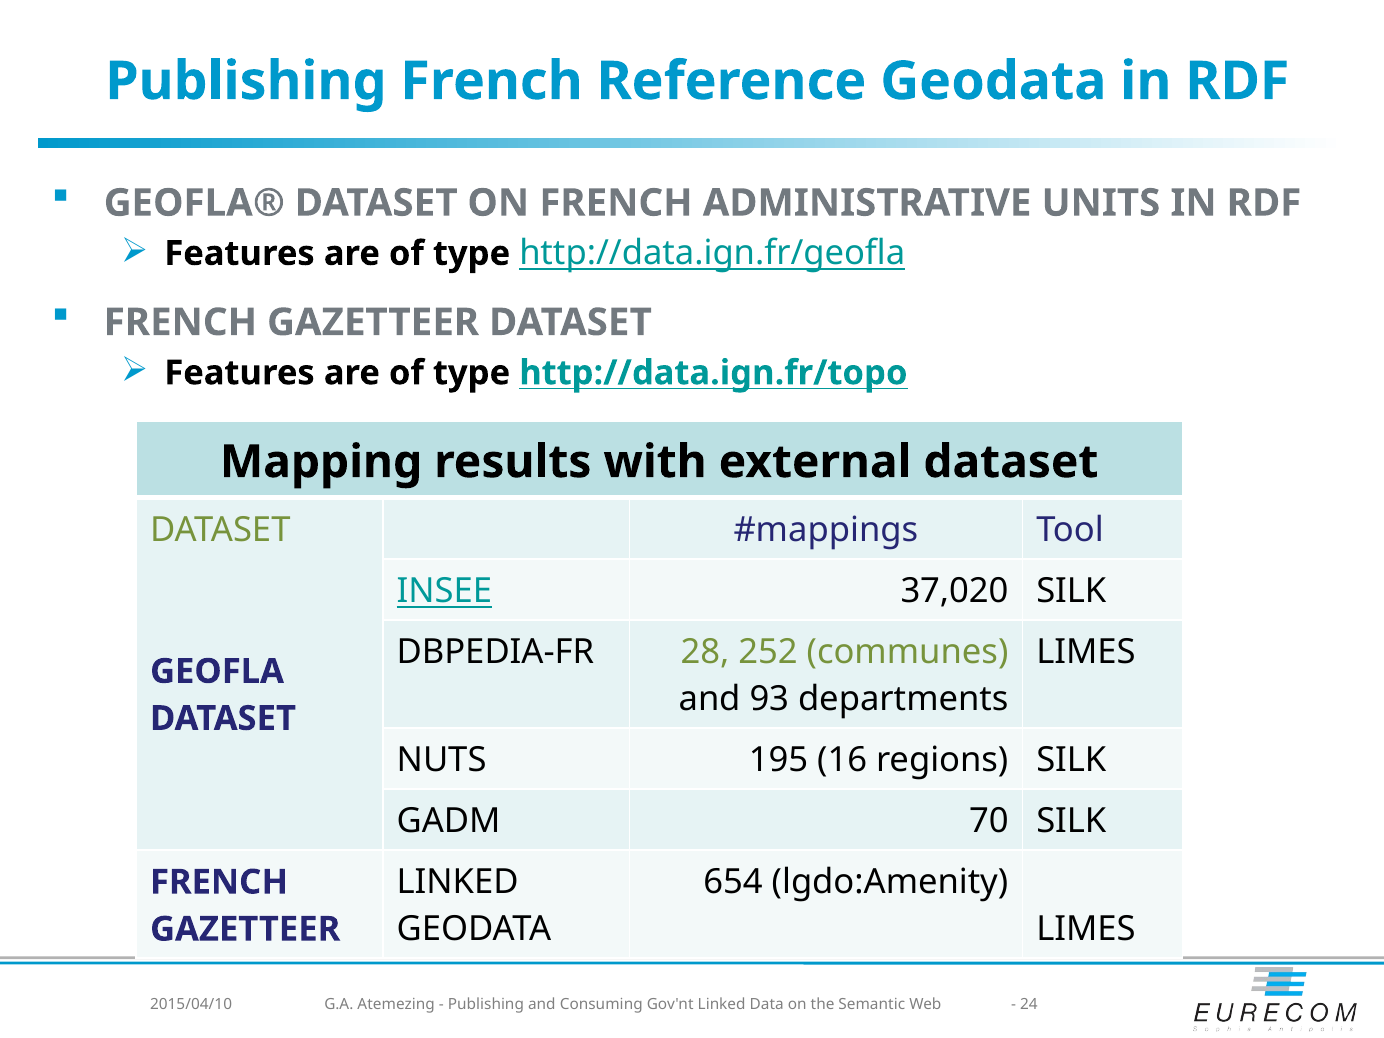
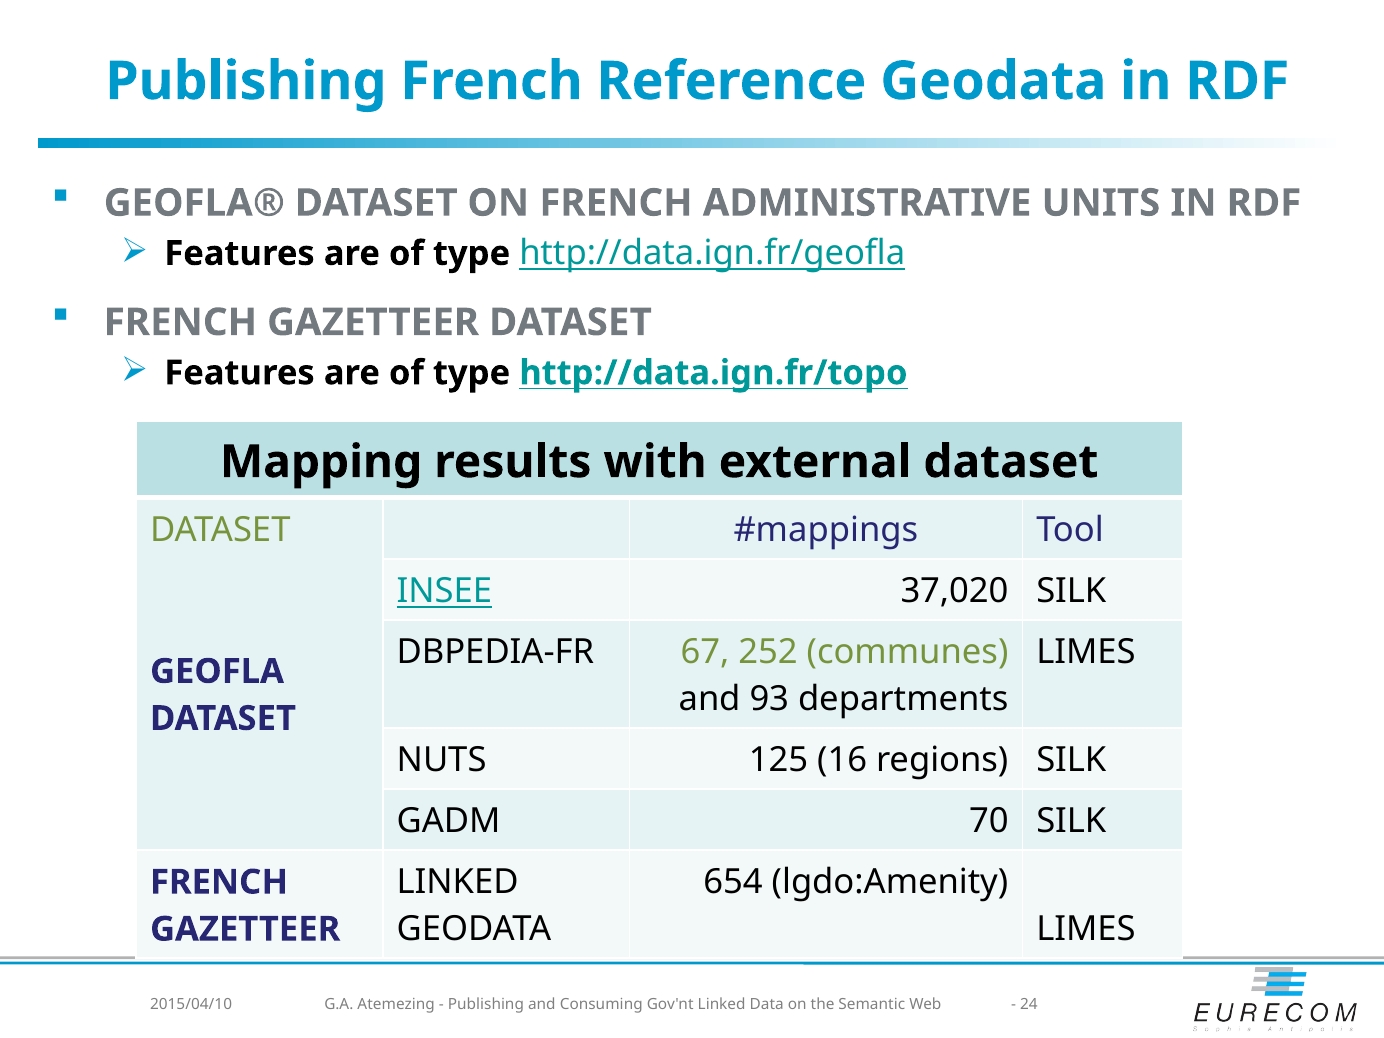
28: 28 -> 67 (705, 652)
195: 195 -> 125 (779, 760)
